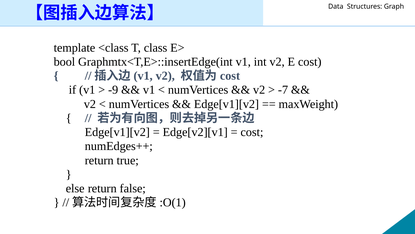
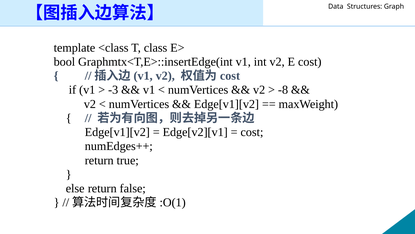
-9: -9 -> -3 (113, 90)
-7: -7 -> -8 (283, 90)
